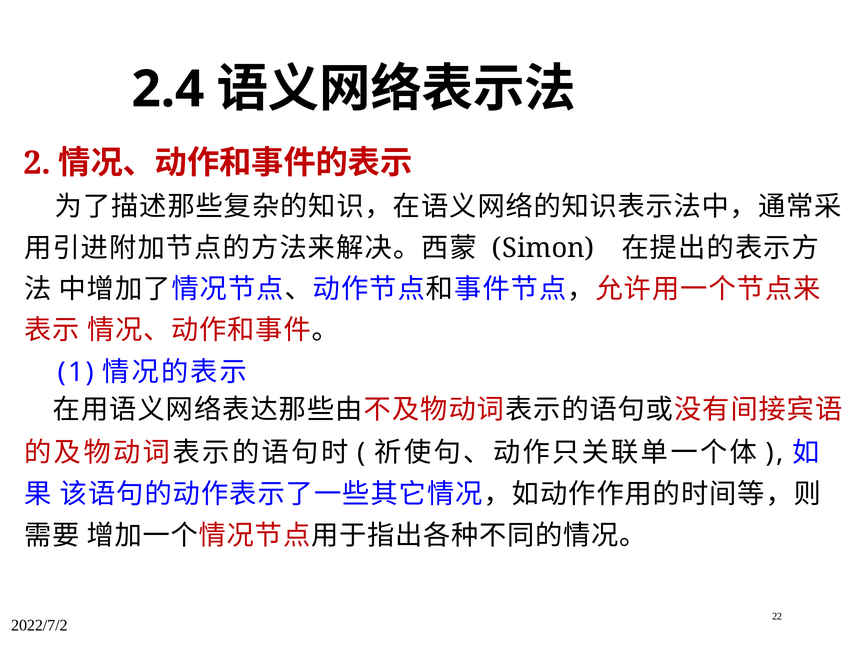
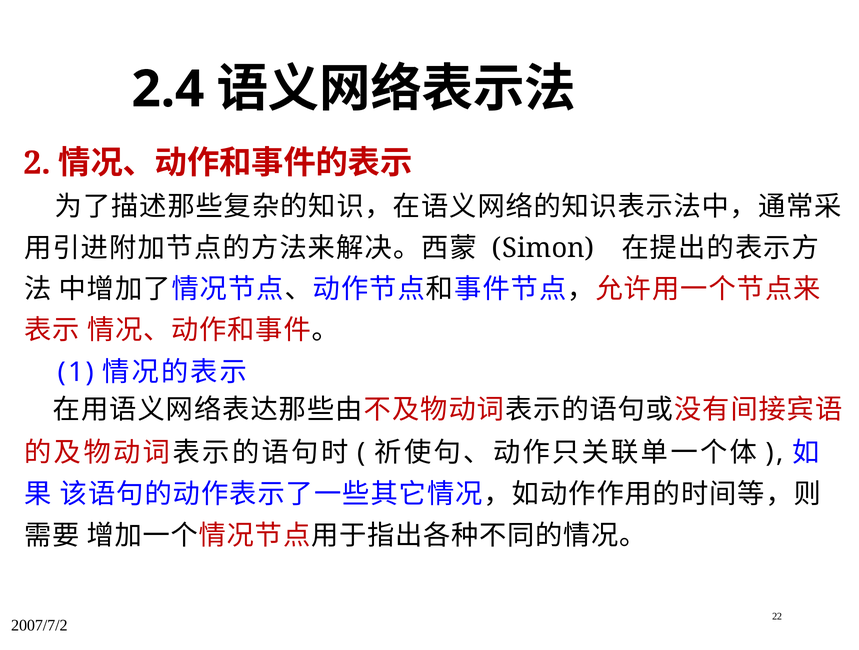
2022/7/2: 2022/7/2 -> 2007/7/2 (39, 625)
